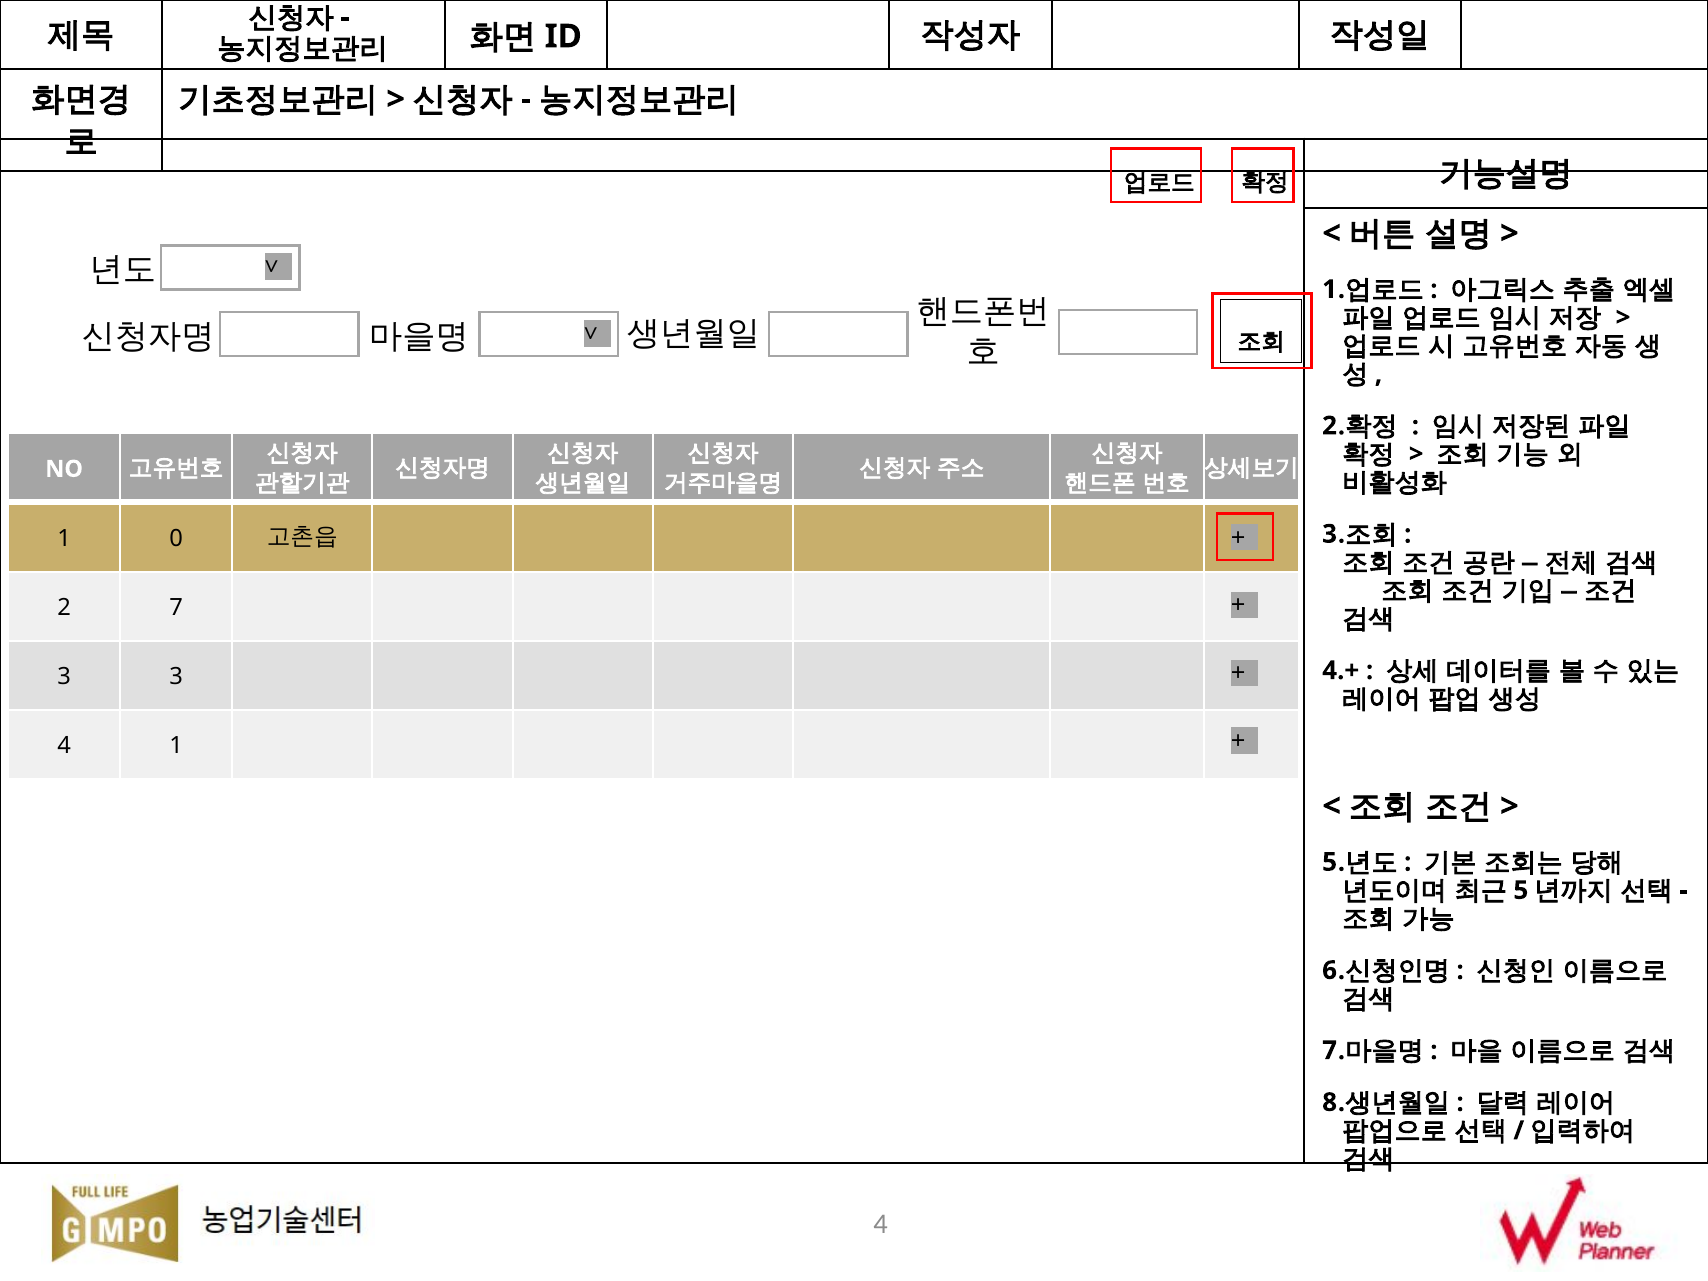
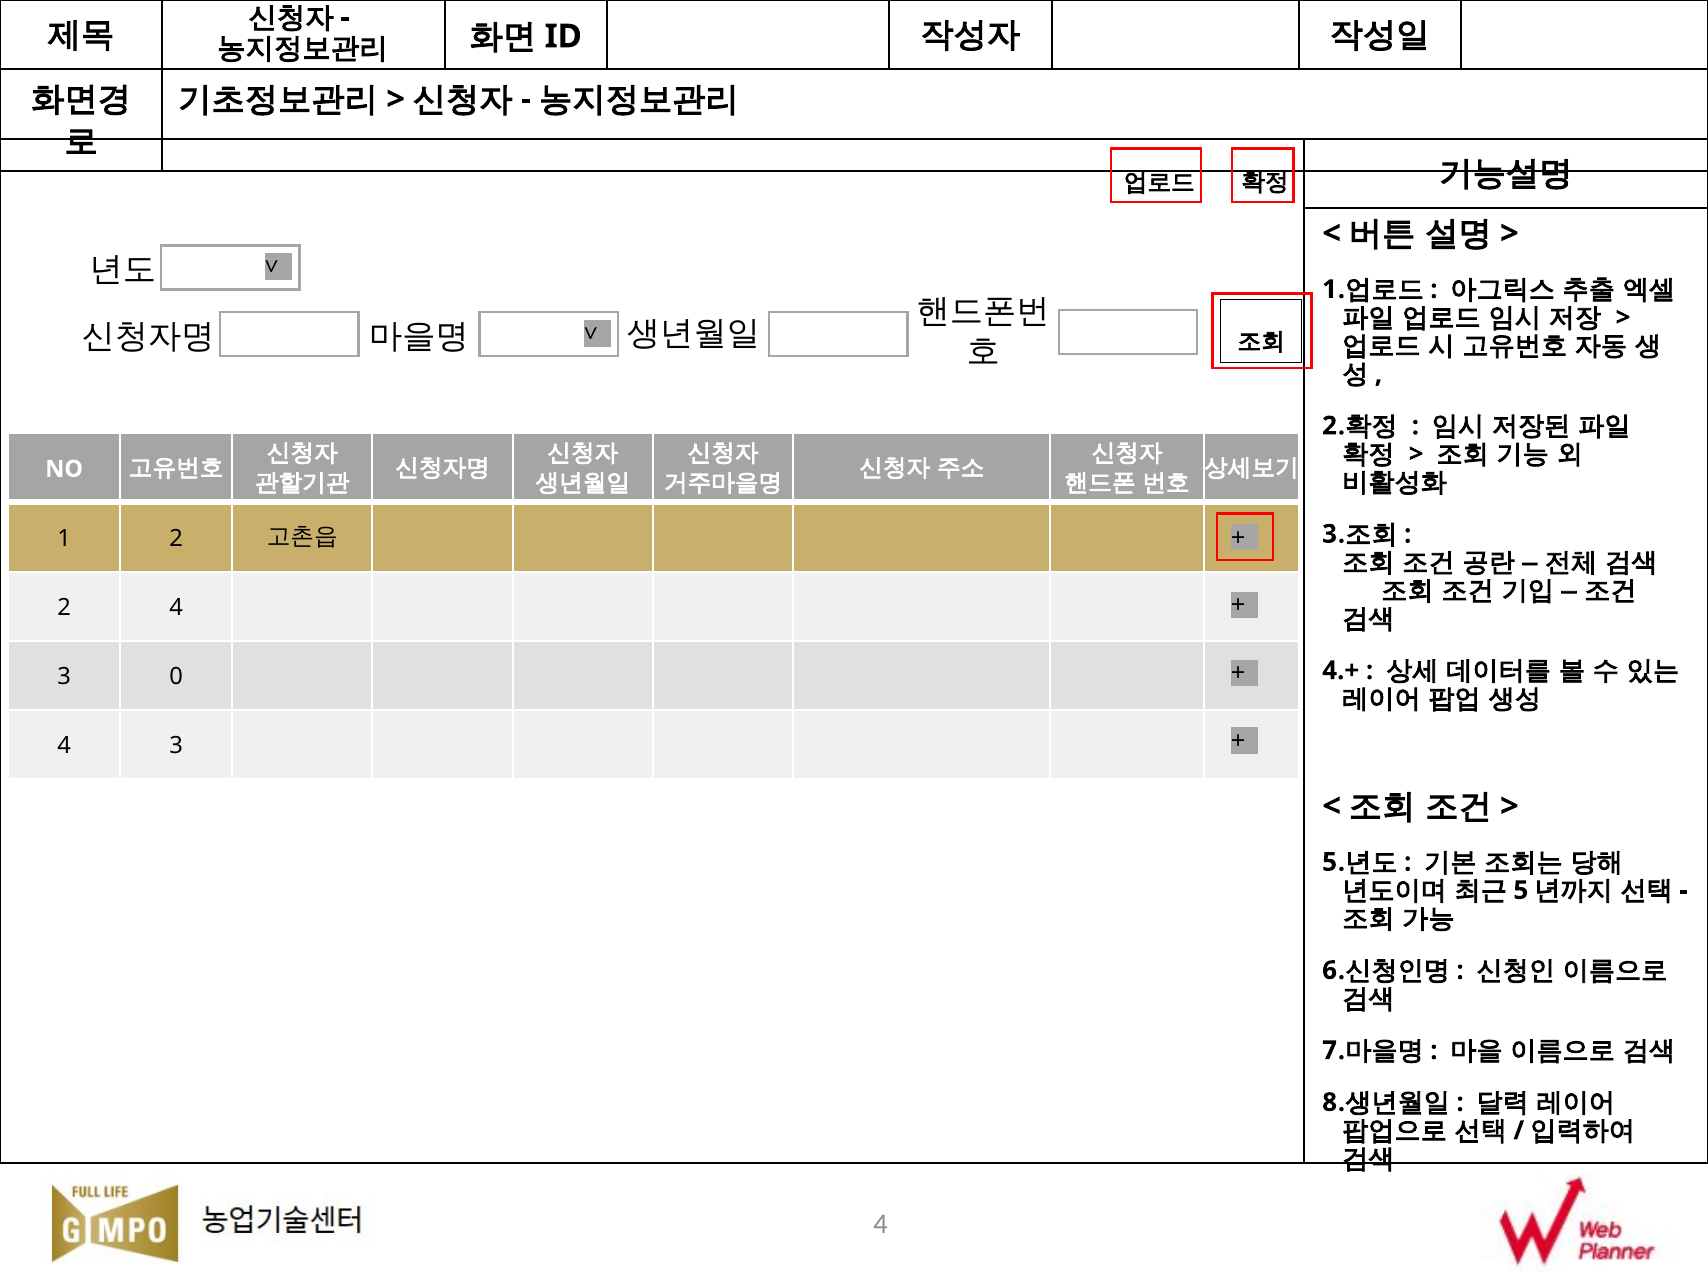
1 0: 0 -> 2 (176, 538)
2 7: 7 -> 4 (176, 608)
3 3: 3 -> 0 (176, 677)
1: 1 -> 3 (176, 746)
